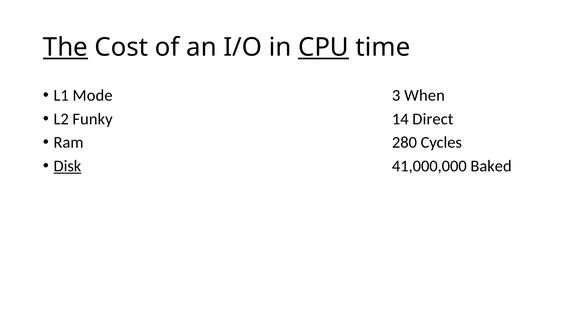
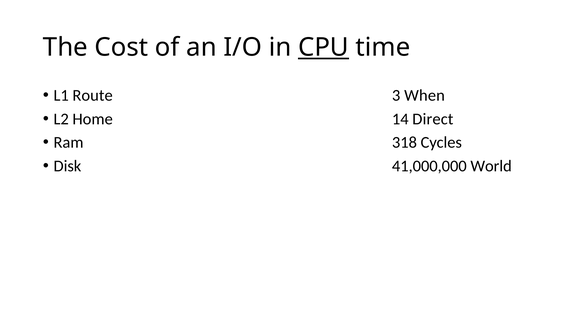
The underline: present -> none (65, 47)
Mode: Mode -> Route (93, 95)
Funky: Funky -> Home (93, 119)
280: 280 -> 318 (404, 143)
Disk underline: present -> none (67, 166)
Baked: Baked -> World (491, 166)
